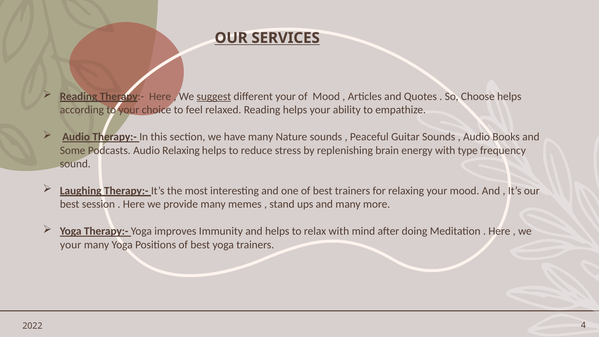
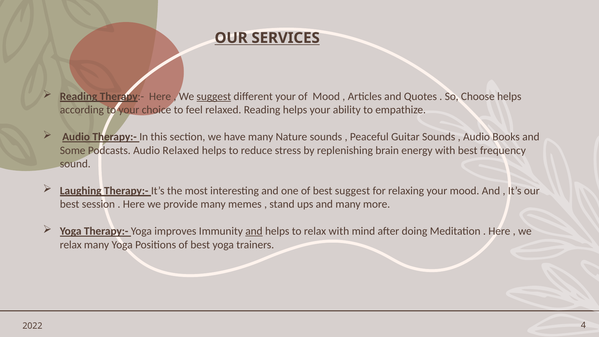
Audio Relaxing: Relaxing -> Relaxed (181, 150)
with type: type -> best (468, 150)
best trainers: trainers -> suggest (352, 191)
and underline: none -> present (254, 231)
your: your -> relax (71, 245)
